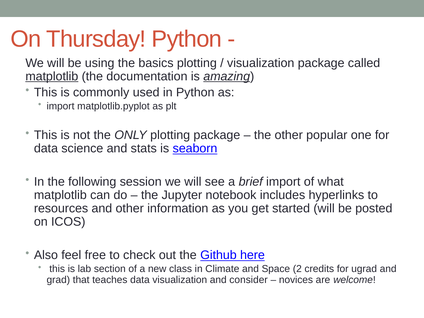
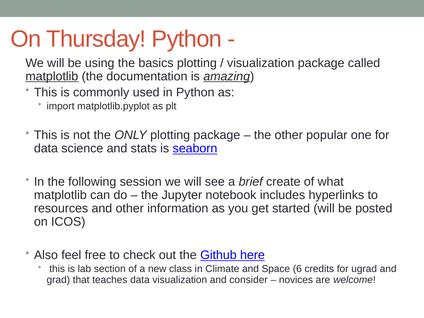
brief import: import -> create (283, 182)
2: 2 -> 6 (297, 269)
